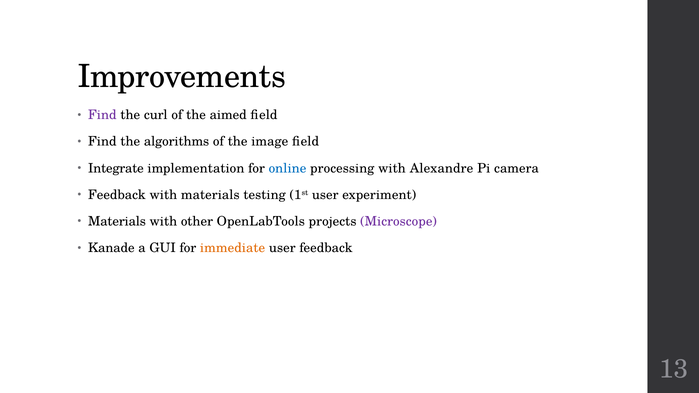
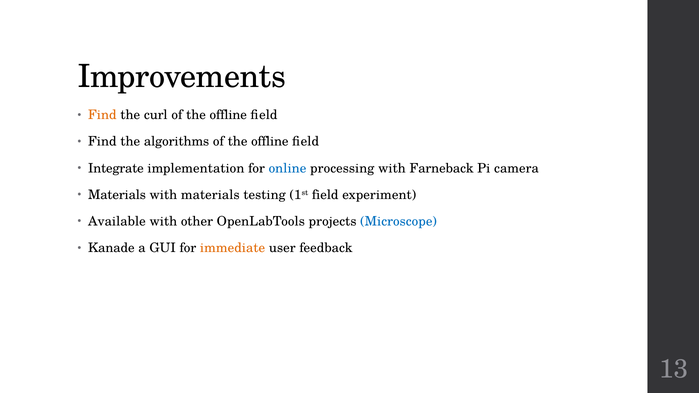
Find colour: purple -> orange (102, 115)
curl of the aimed: aimed -> offline (228, 115)
image: image -> offline (270, 142)
Alexandre: Alexandre -> Farneback (442, 168)
Feedback: Feedback -> Materials (117, 195)
1st user: user -> field (325, 195)
Materials: Materials -> Available (117, 222)
Microscope colour: purple -> blue (399, 222)
